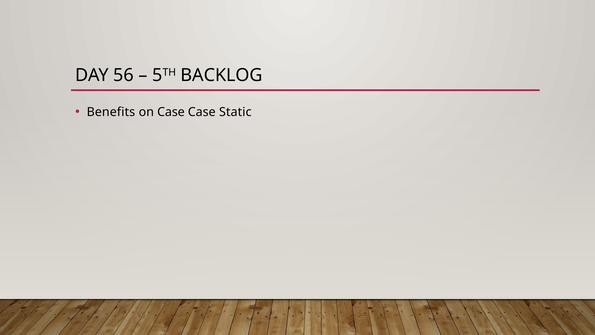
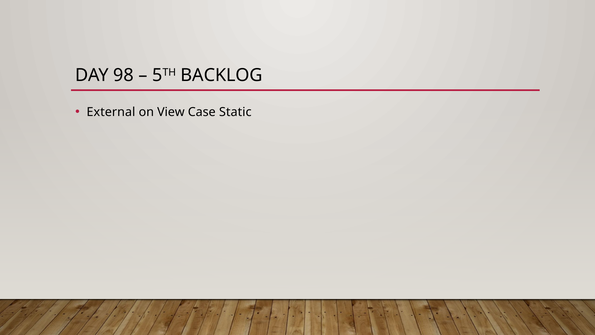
56: 56 -> 98 (124, 75)
Benefits: Benefits -> External (111, 112)
on Case: Case -> View (171, 112)
